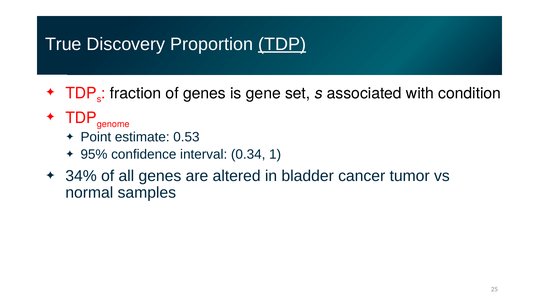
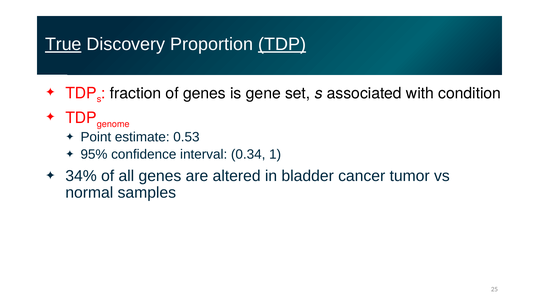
True underline: none -> present (63, 44)
